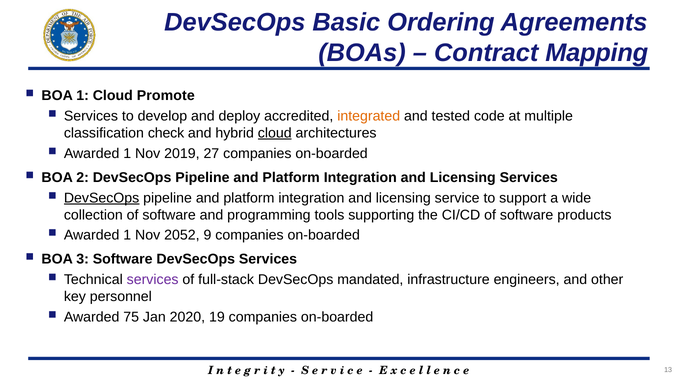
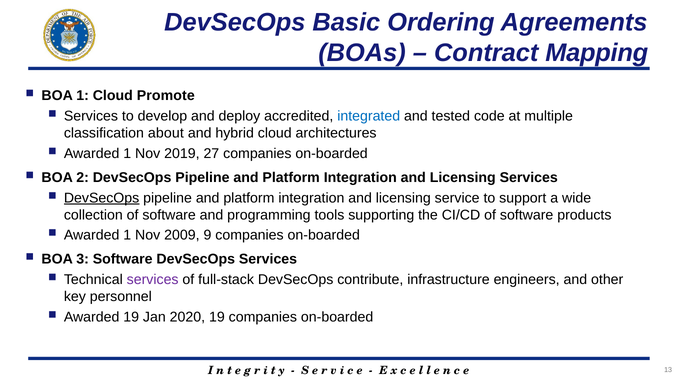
integrated colour: orange -> blue (369, 116)
check: check -> about (166, 133)
cloud underline: present -> none (275, 133)
2052: 2052 -> 2009 (182, 236)
mandated: mandated -> contribute (370, 280)
Awarded 75: 75 -> 19 (131, 317)
